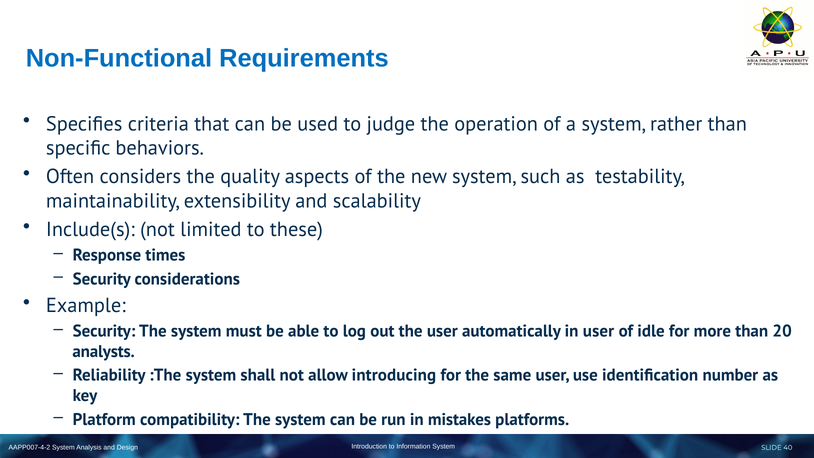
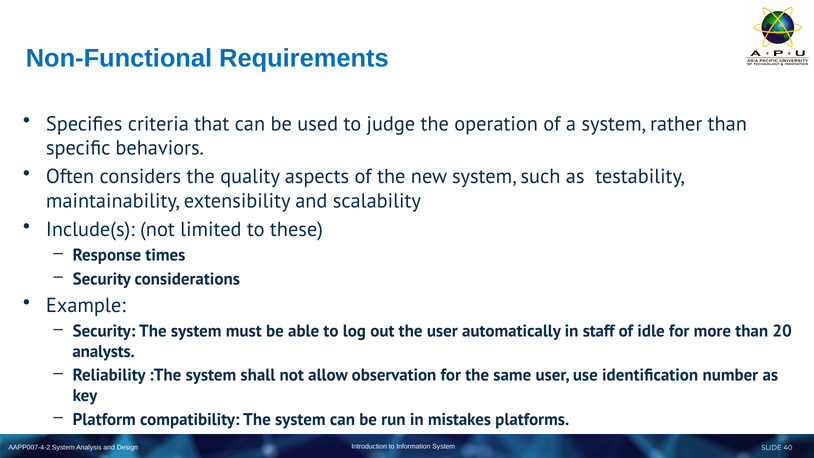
in user: user -> staff (599, 331)
introducing: introducing -> observation (394, 375)
